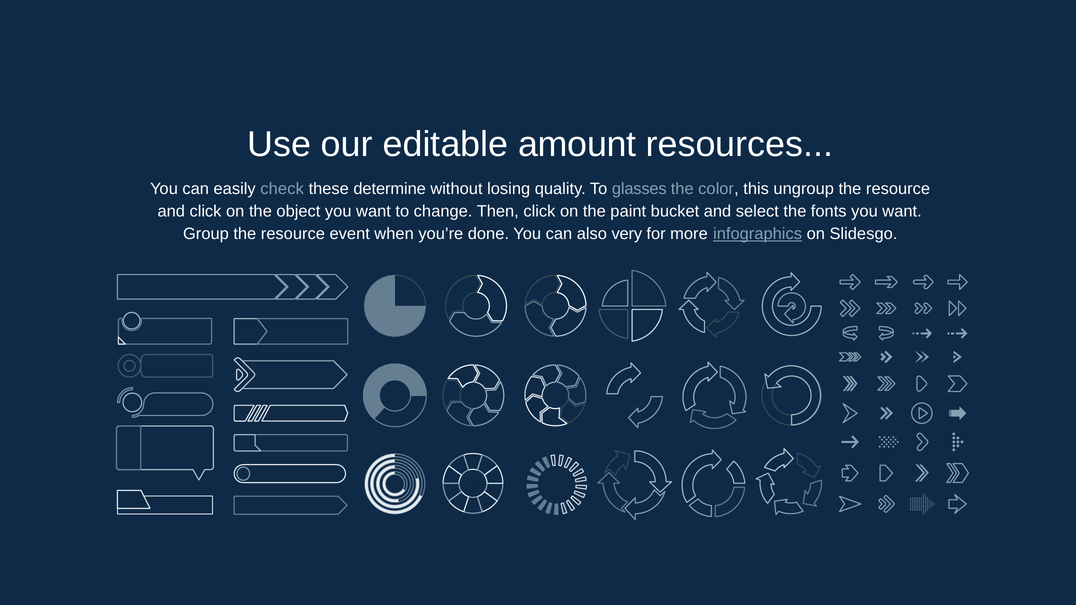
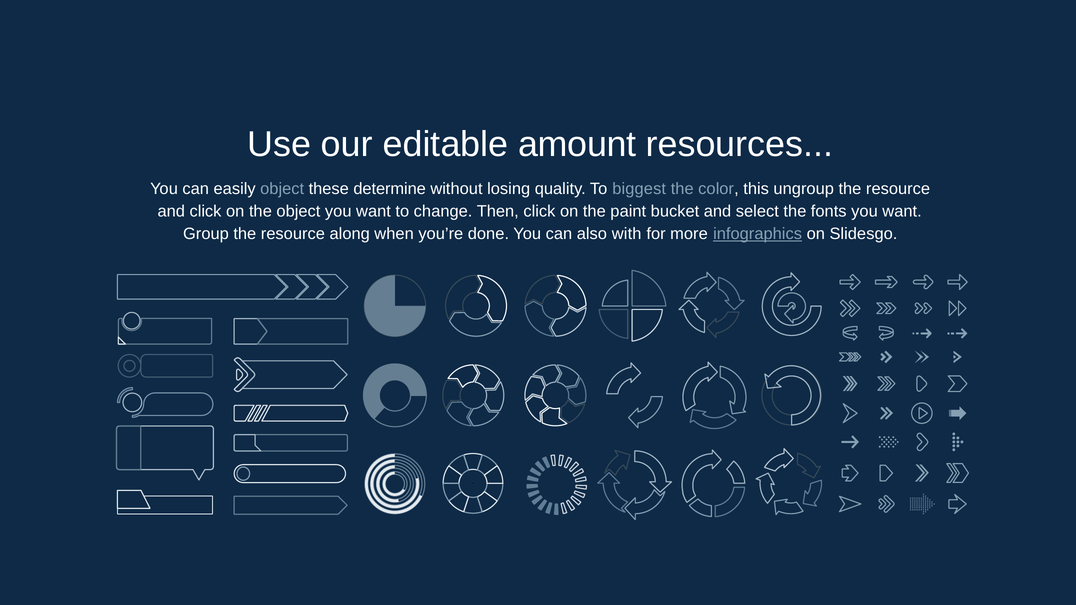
easily check: check -> object (282, 189)
glasses: glasses -> biggest (639, 189)
event: event -> along (350, 234)
very: very -> with (627, 234)
